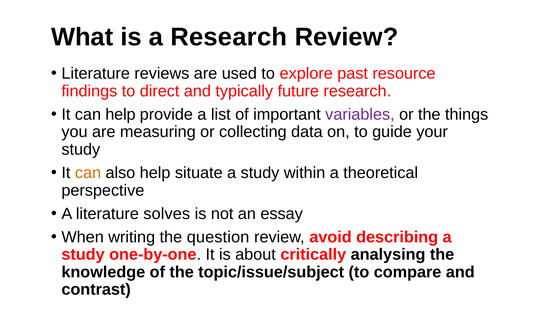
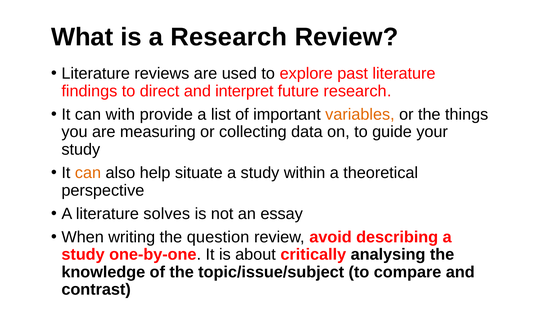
past resource: resource -> literature (404, 74)
typically: typically -> interpret (244, 91)
can help: help -> with (120, 115)
variables colour: purple -> orange (360, 115)
